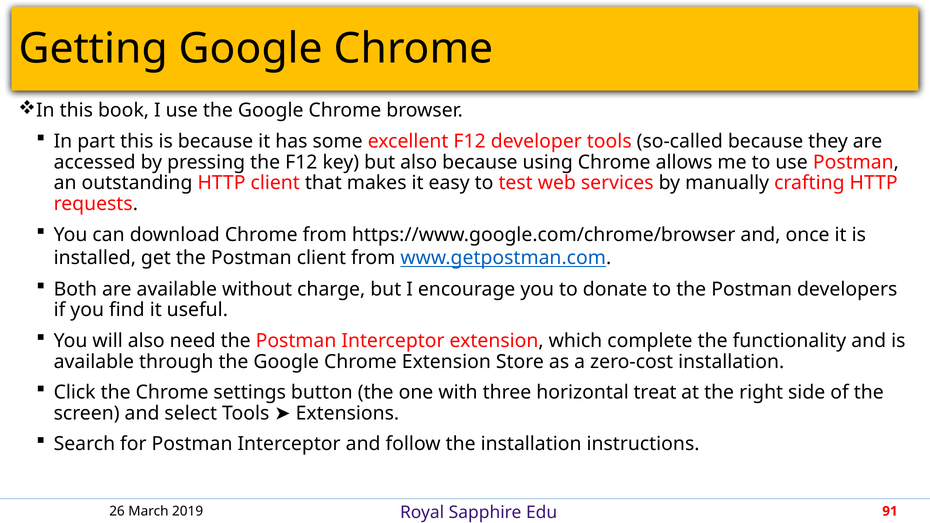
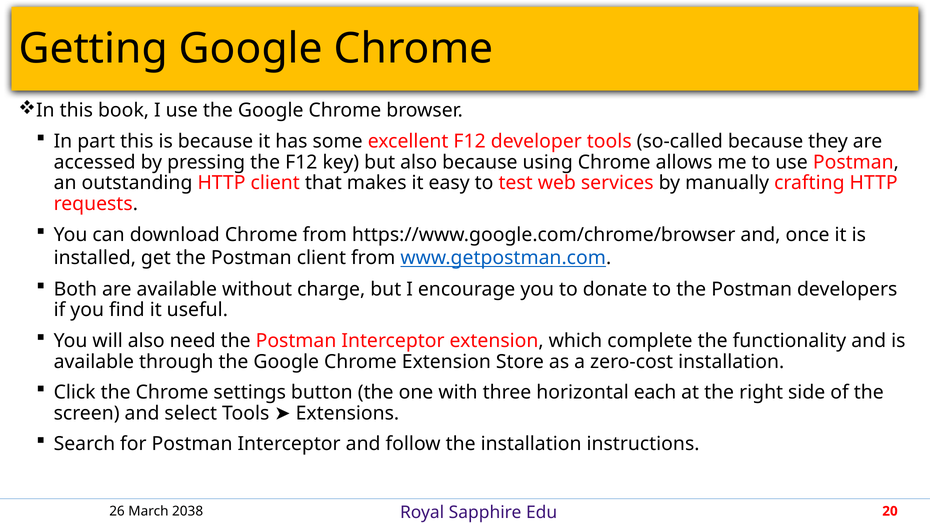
treat: treat -> each (655, 392)
2019: 2019 -> 2038 (188, 511)
91: 91 -> 20 (890, 511)
